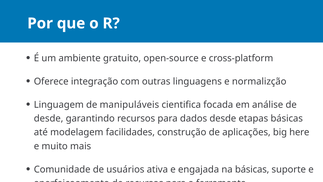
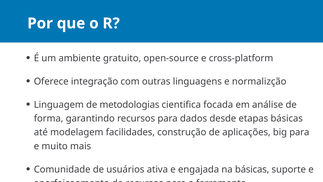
manipuláveis: manipuláveis -> metodologias (129, 105)
desde: desde -> forma (49, 118)
big here: here -> para (299, 132)
